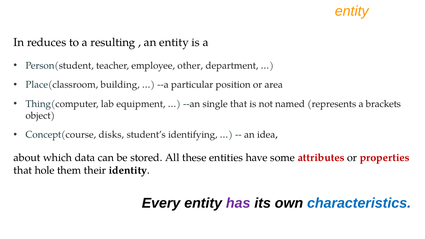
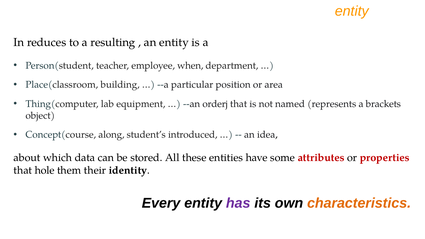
other: other -> when (190, 66)
single: single -> orderj (215, 104)
disks: disks -> along (111, 135)
identifying: identifying -> introduced (193, 135)
characteristics colour: blue -> orange (359, 203)
